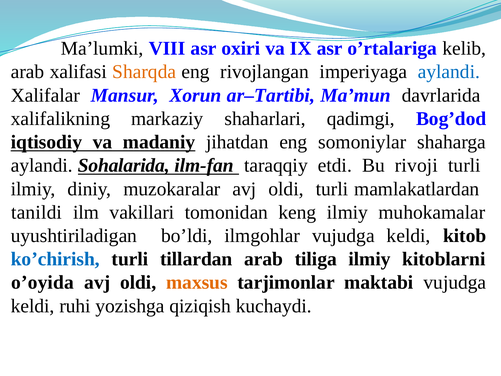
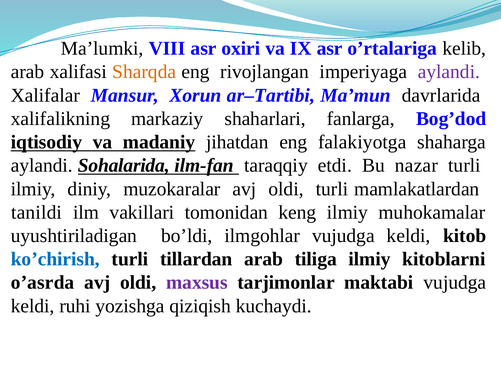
aylandi colour: blue -> purple (449, 72)
qadimgi: qadimgi -> fanlarga (361, 119)
somoniylar: somoniylar -> falakiyotga (362, 142)
rivoji: rivoji -> nazar (416, 165)
o’oyida: o’oyida -> o’asrda (43, 282)
maxsus colour: orange -> purple (197, 282)
